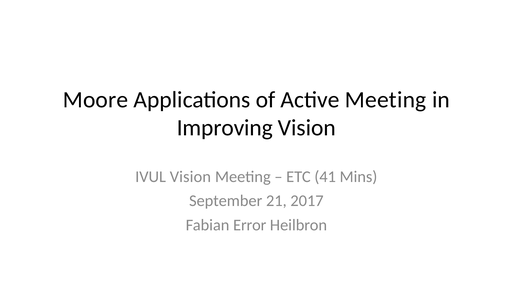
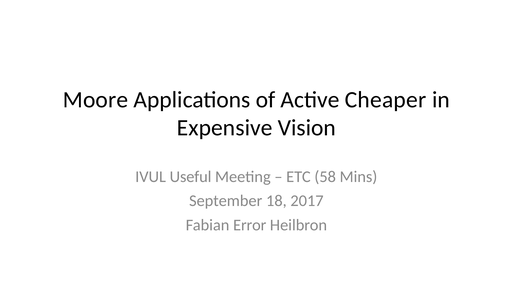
Active Meeting: Meeting -> Cheaper (386, 100)
Improving: Improving -> Expensive (225, 128)
IVUL Vision: Vision -> Useful (191, 177)
41: 41 -> 58 (325, 177)
21: 21 -> 18 (276, 201)
